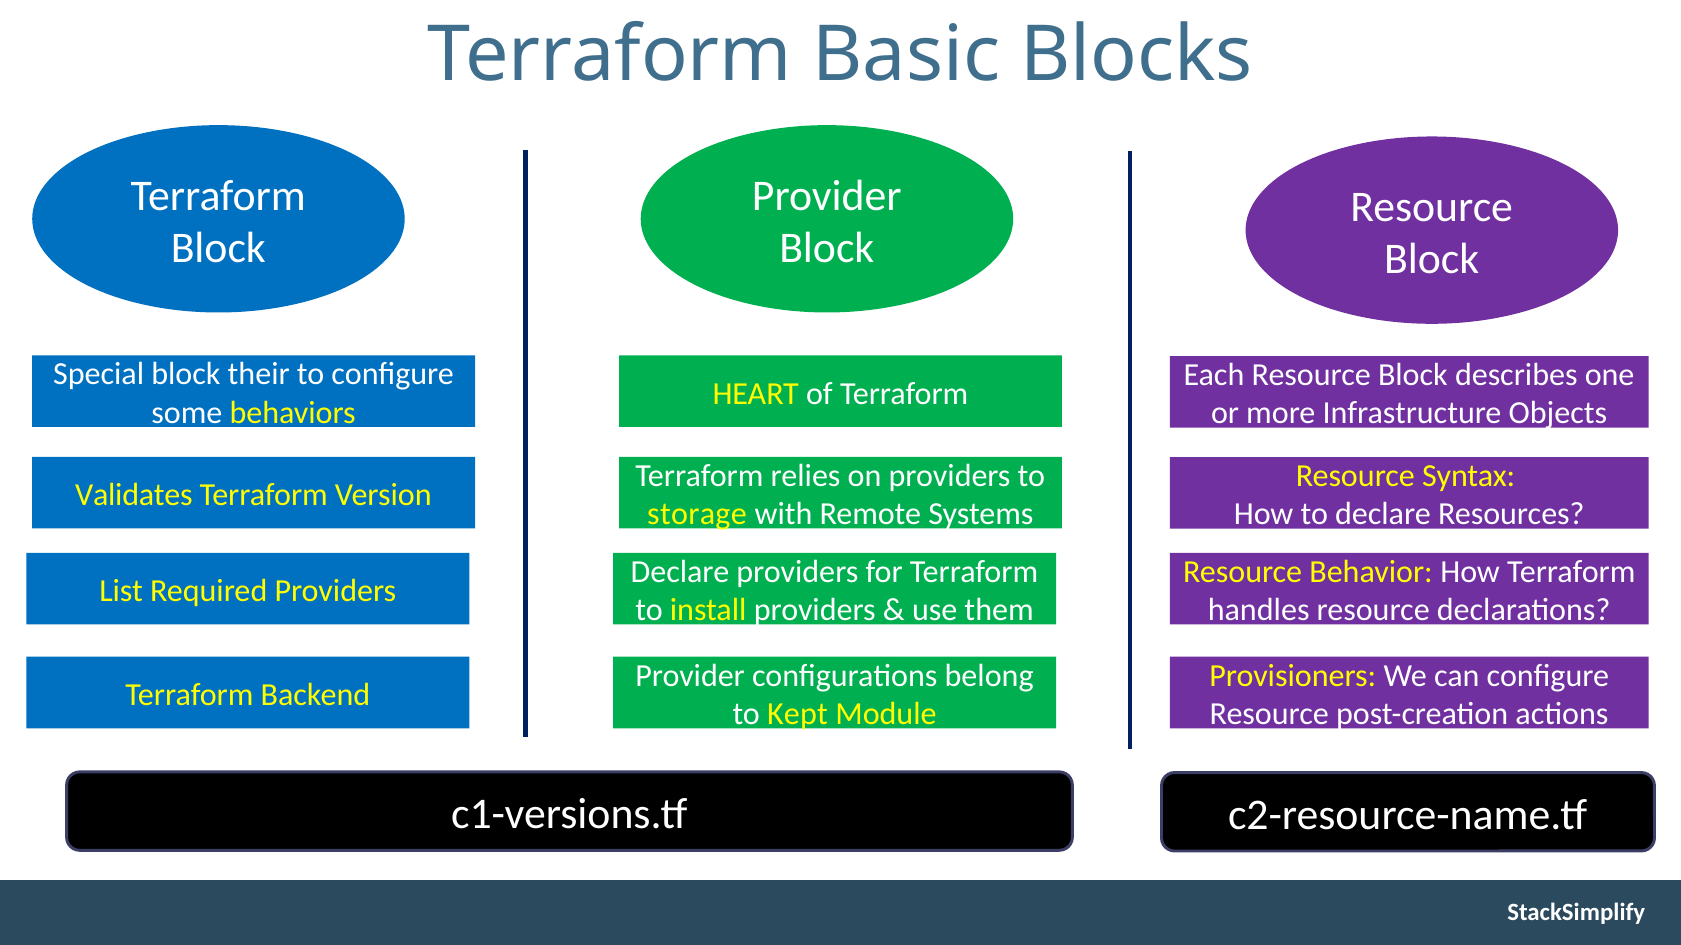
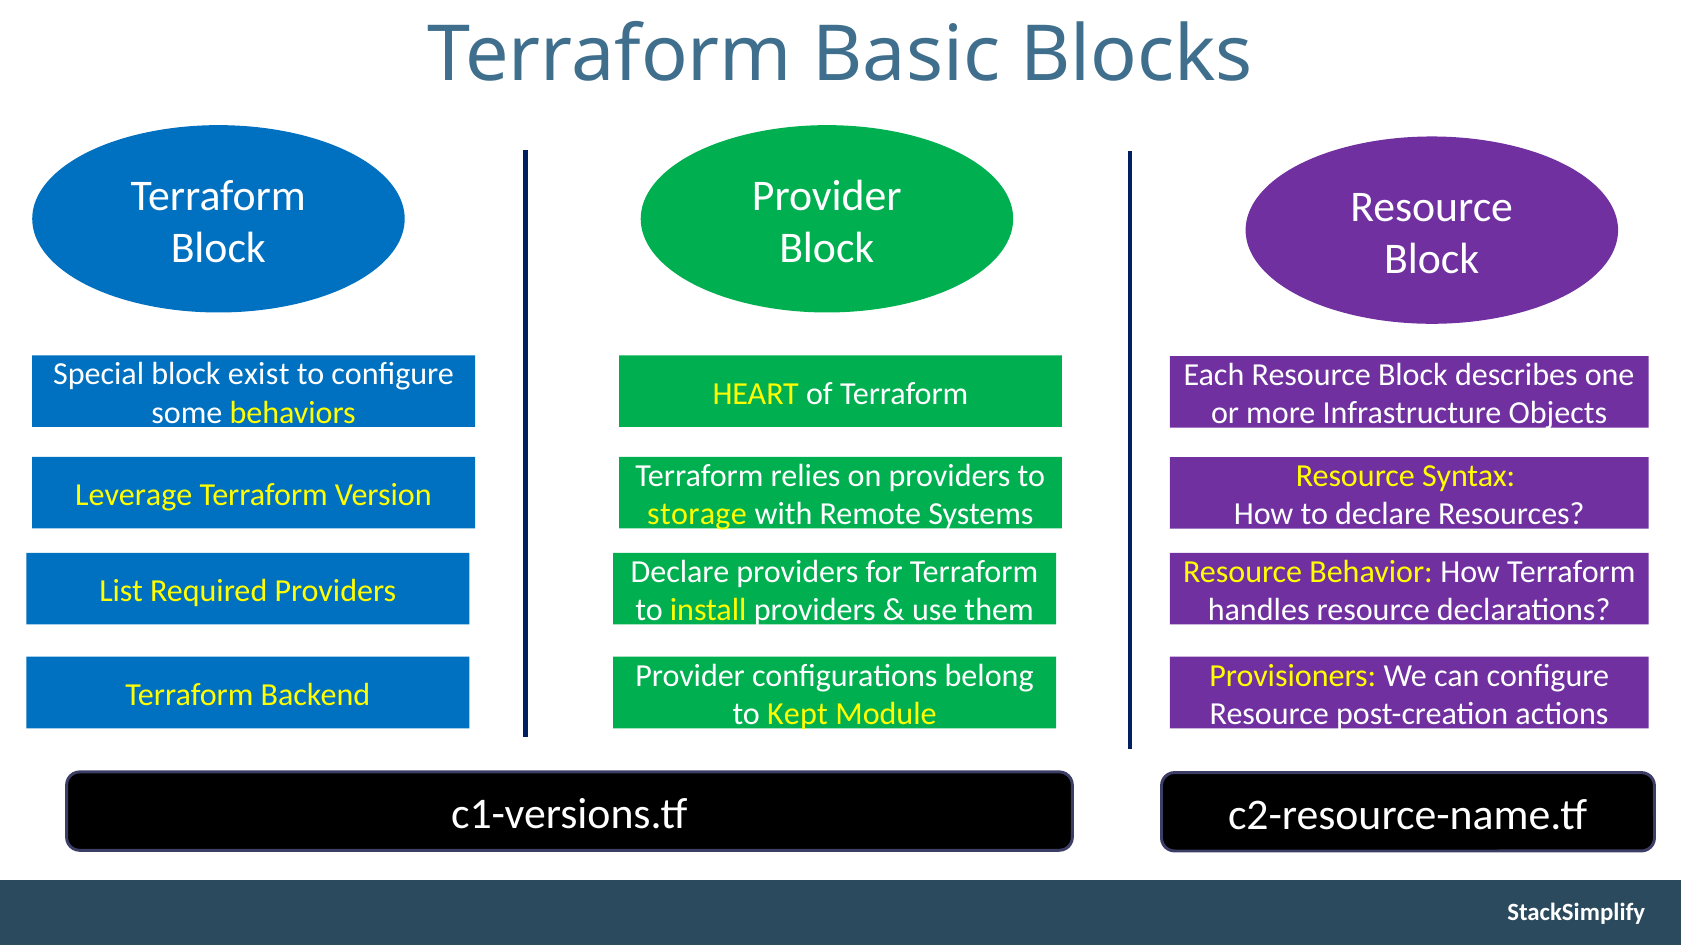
their: their -> exist (259, 374)
Validates: Validates -> Leverage (134, 495)
